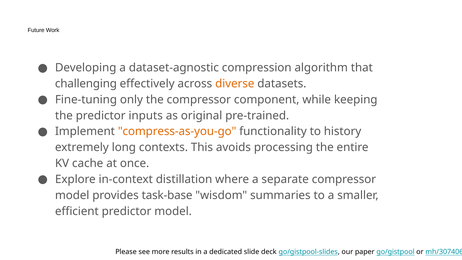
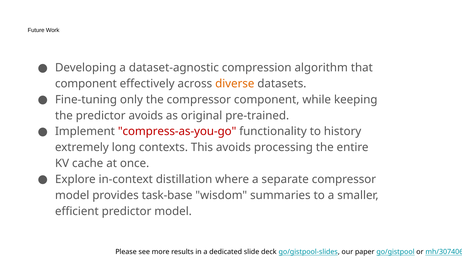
challenging: challenging -> component (86, 84)
predictor inputs: inputs -> avoids (146, 116)
compress-as-you-go colour: orange -> red (177, 131)
